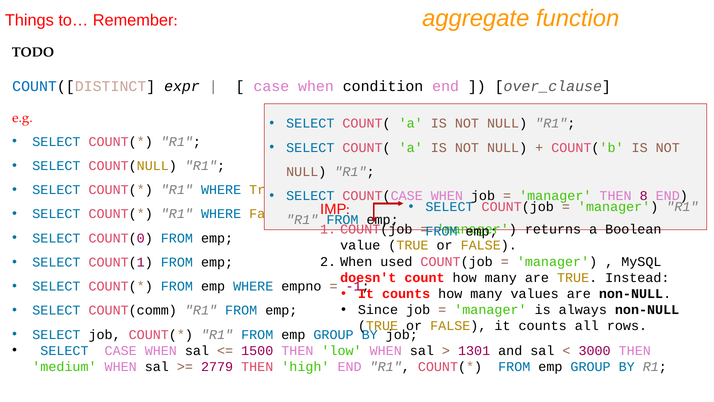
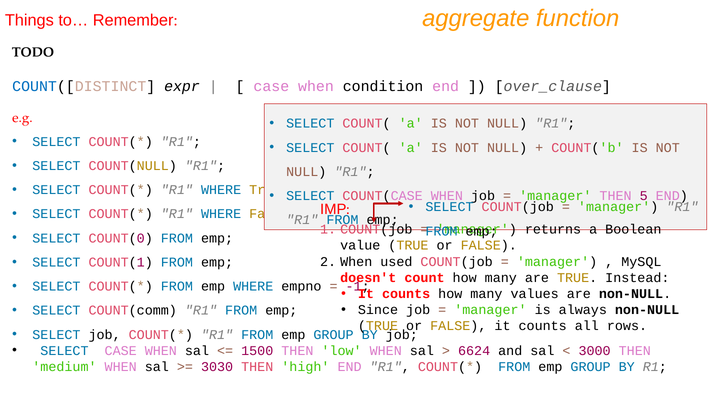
8: 8 -> 5 (644, 196)
1301: 1301 -> 6624 (474, 350)
2779: 2779 -> 3030 (217, 366)
